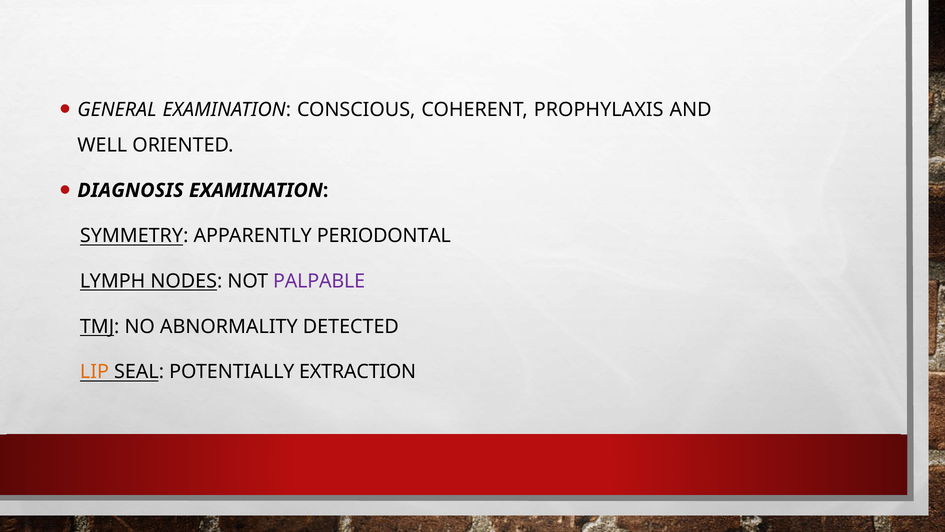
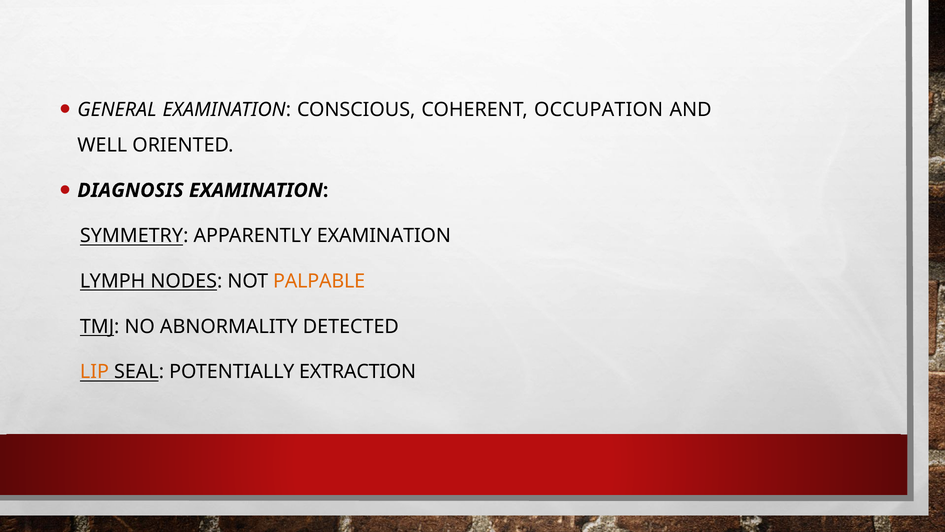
PROPHYLAXIS: PROPHYLAXIS -> OCCUPATION (599, 109)
APPARENTLY PERIODONTAL: PERIODONTAL -> EXAMINATION (384, 236)
PALPABLE colour: purple -> orange (319, 281)
